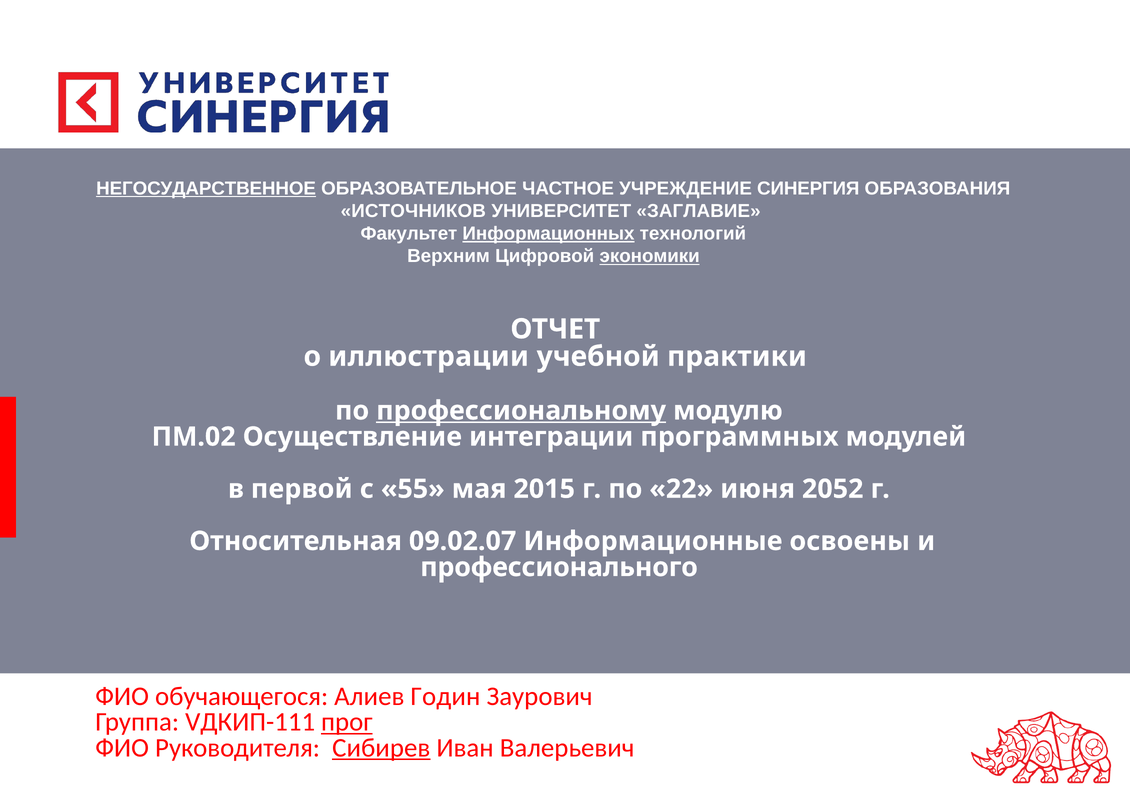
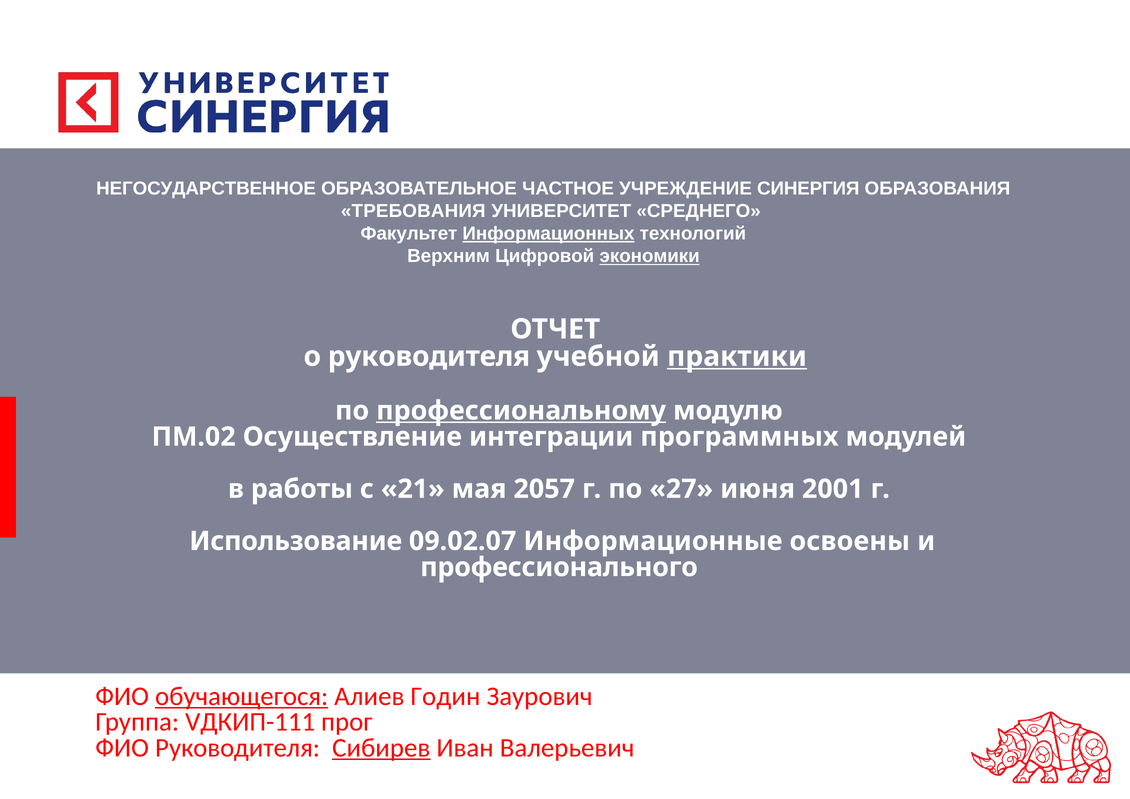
НЕГОСУДАРСТВЕННОЕ underline: present -> none (206, 189)
ИСТОЧНИКОВ: ИСТОЧНИКОВ -> ТРЕБОВАНИЯ (413, 211)
ЗАГЛАВИЕ: ЗАГЛАВИЕ -> СРЕДНЕГО (699, 211)
о иллюстрации: иллюстрации -> руководителя (429, 357)
практики underline: none -> present (737, 357)
первой: первой -> работы (302, 489)
55: 55 -> 21 (413, 489)
2015: 2015 -> 2057 (544, 489)
22: 22 -> 27 (681, 489)
2052: 2052 -> 2001 (833, 489)
Относительная: Относительная -> Использование (296, 541)
обучающегося underline: none -> present (242, 696)
прог underline: present -> none (347, 722)
